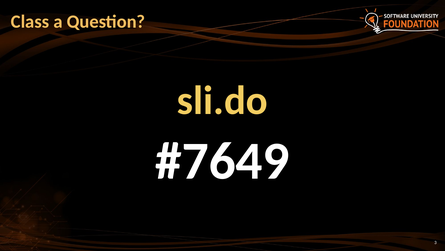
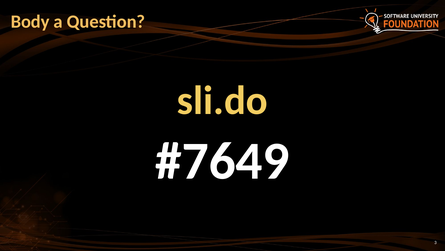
Class: Class -> Body (30, 22)
